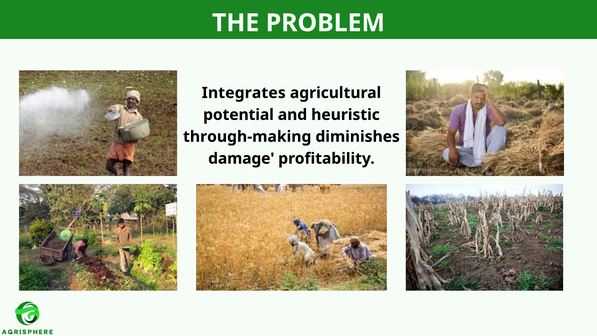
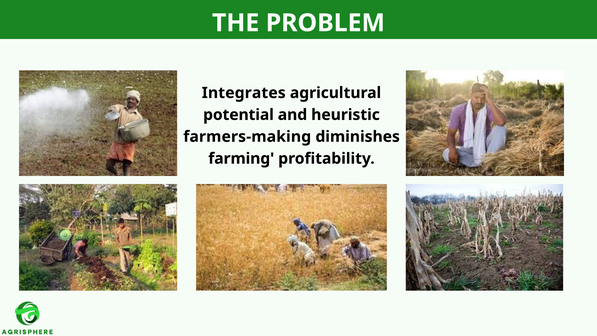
through-making: through-making -> farmers-making (247, 137)
damage: damage -> farming (241, 158)
